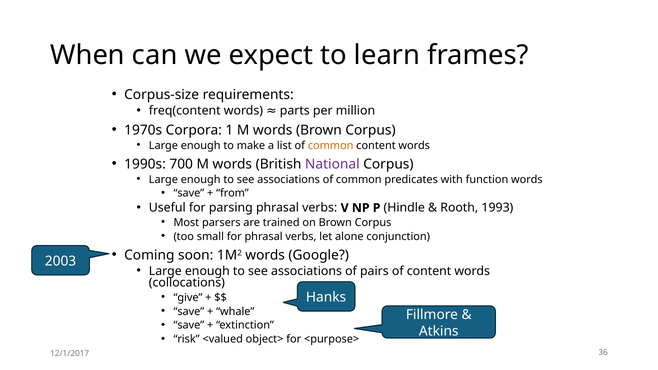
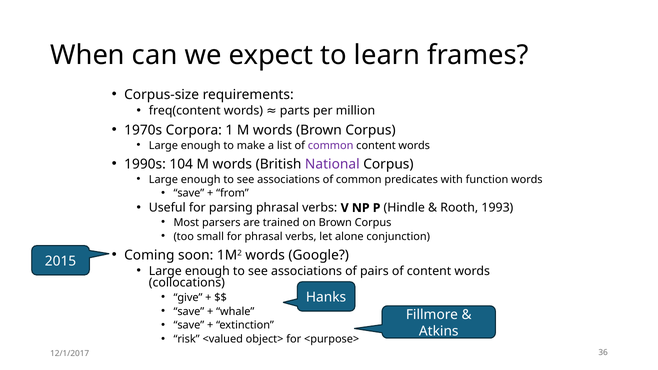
common colour: orange -> purple (331, 146)
700: 700 -> 104 (181, 164)
2003: 2003 -> 2015 (61, 261)
